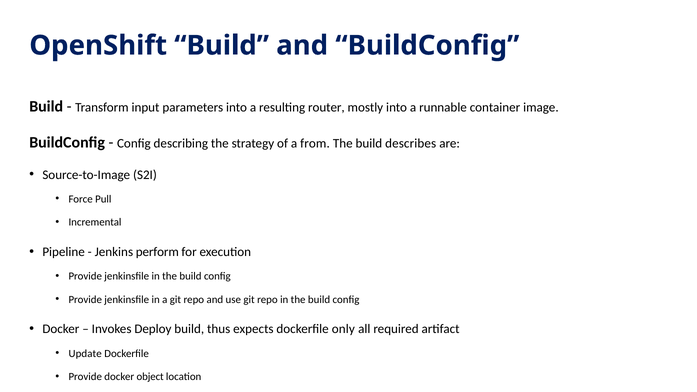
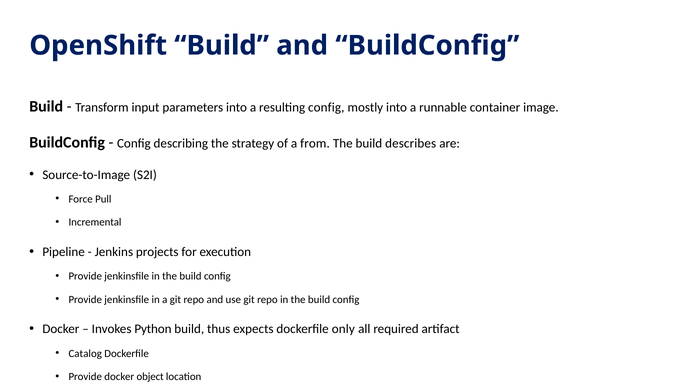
resulting router: router -> config (326, 107)
perform: perform -> projects (157, 252)
Deploy: Deploy -> Python (153, 329)
Update: Update -> Catalog (85, 354)
